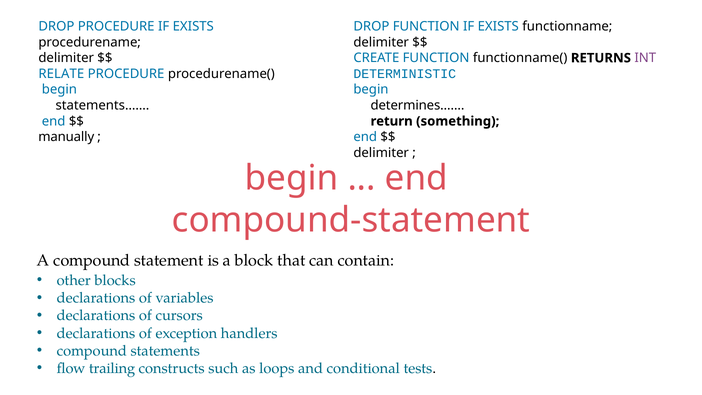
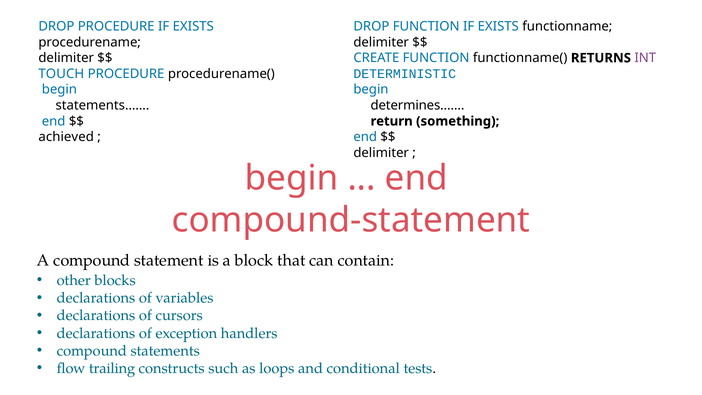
RELATE: RELATE -> TOUCH (61, 74)
manually: manually -> achieved (66, 137)
